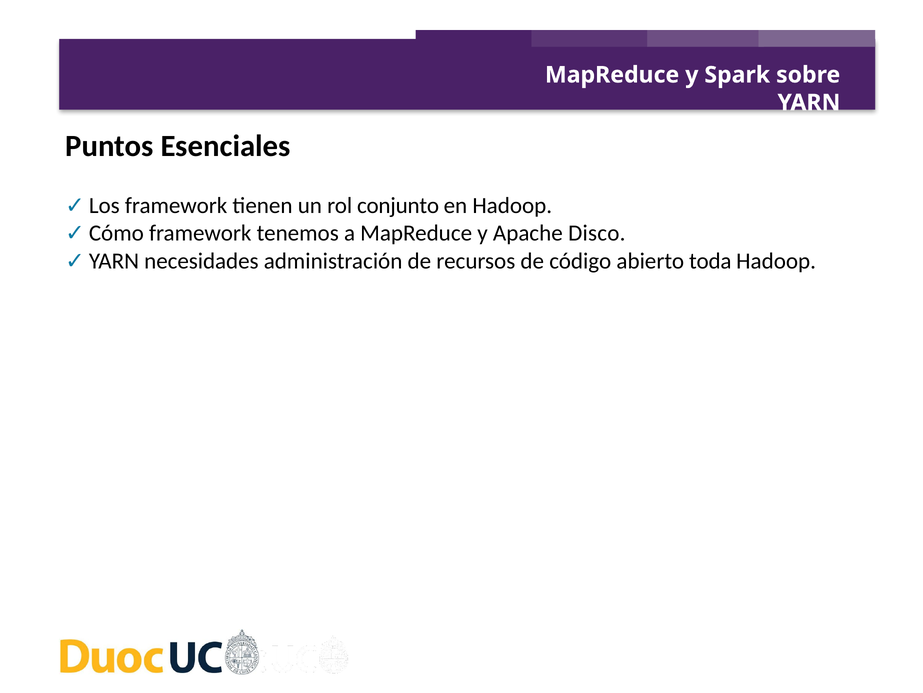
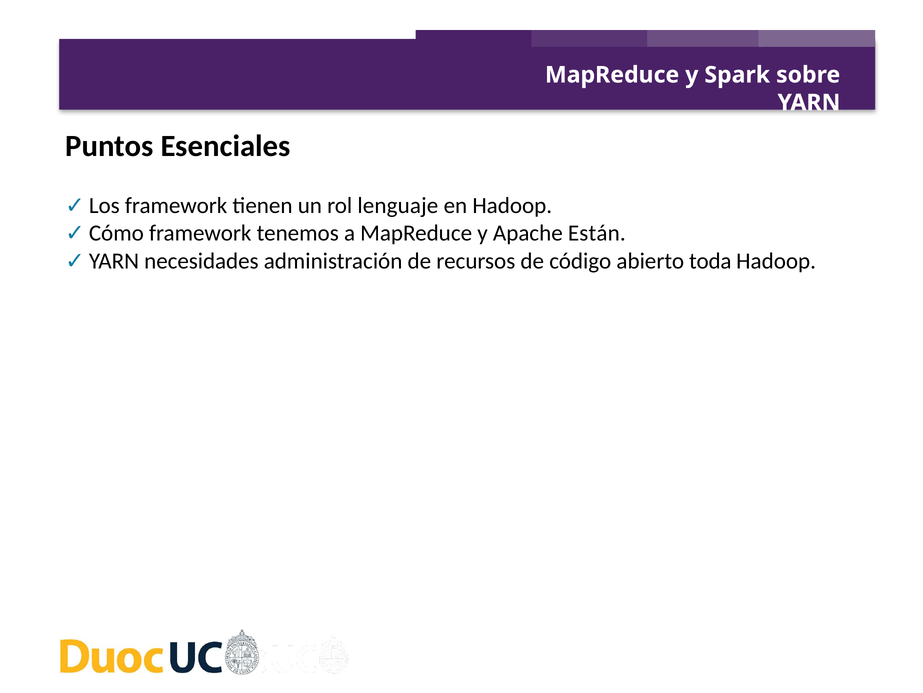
conjunto: conjunto -> lenguaje (398, 205)
Disco: Disco -> Están (597, 233)
